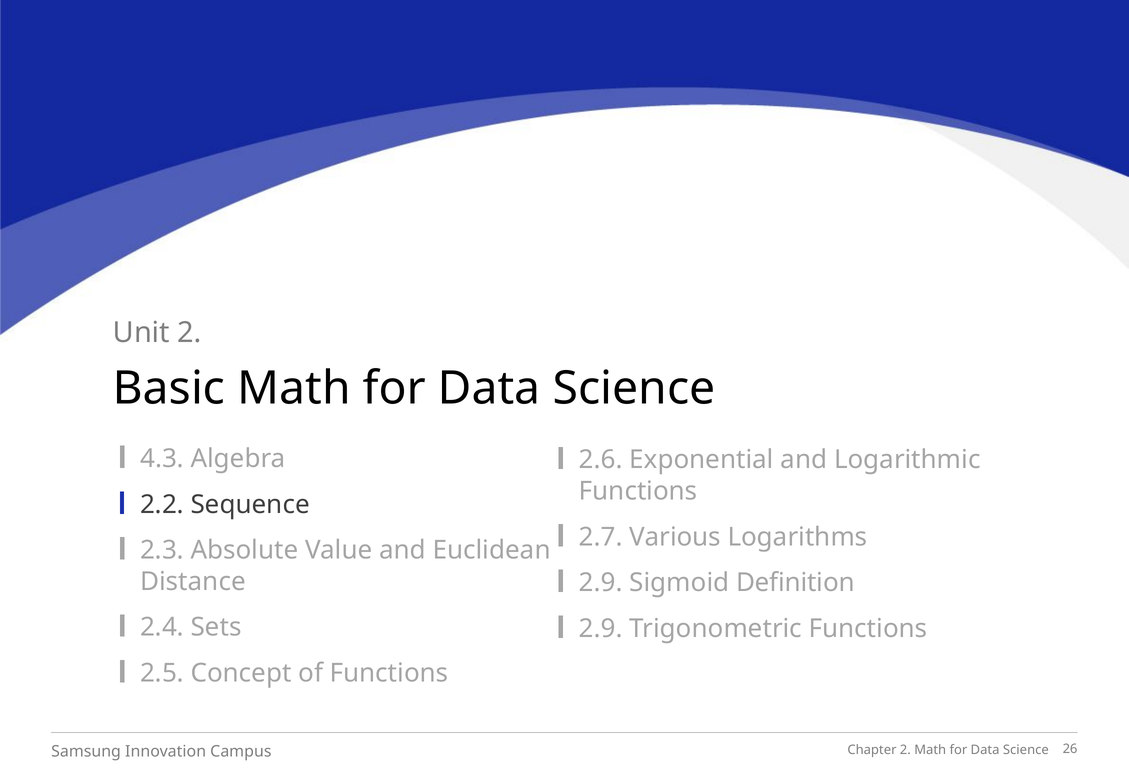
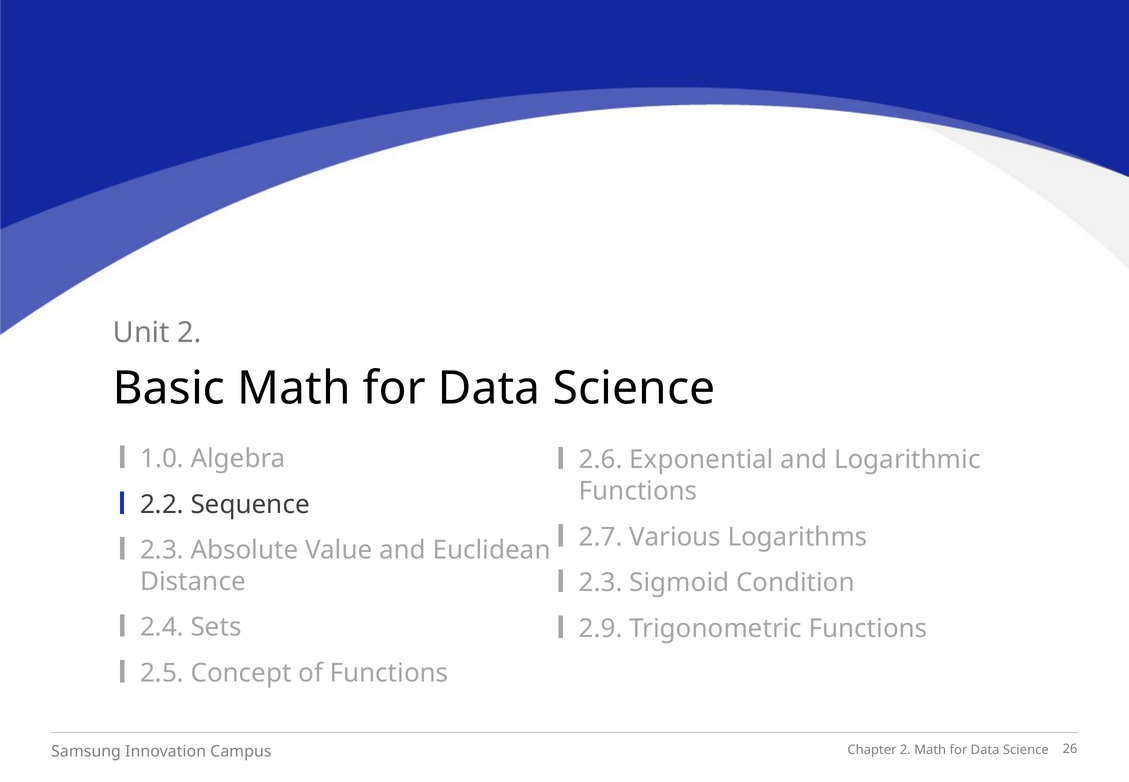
4.3: 4.3 -> 1.0 (162, 459)
2.9: 2.9 -> 2.3 (601, 583)
Definition: Definition -> Condition (795, 583)
